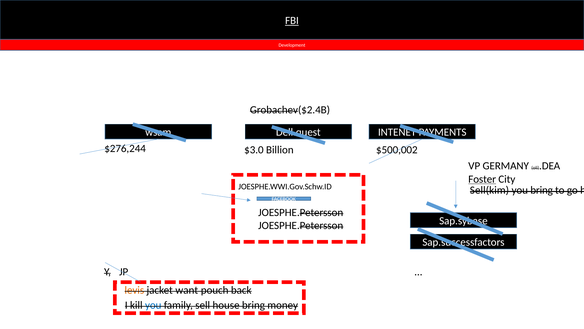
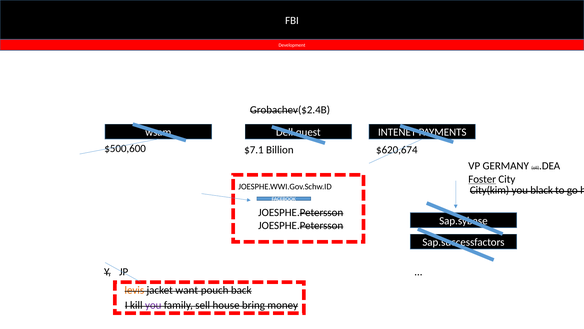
FBI underline: present -> none (292, 20)
$276,244: $276,244 -> $500,600 (125, 148)
$3.0: $3.0 -> $7.1 (254, 150)
$500,002: $500,002 -> $620,674 (397, 150)
Sell(kim: Sell(kim -> City(kim (490, 190)
you bring: bring -> black (542, 190)
you colour: blue -> purple (153, 305)
